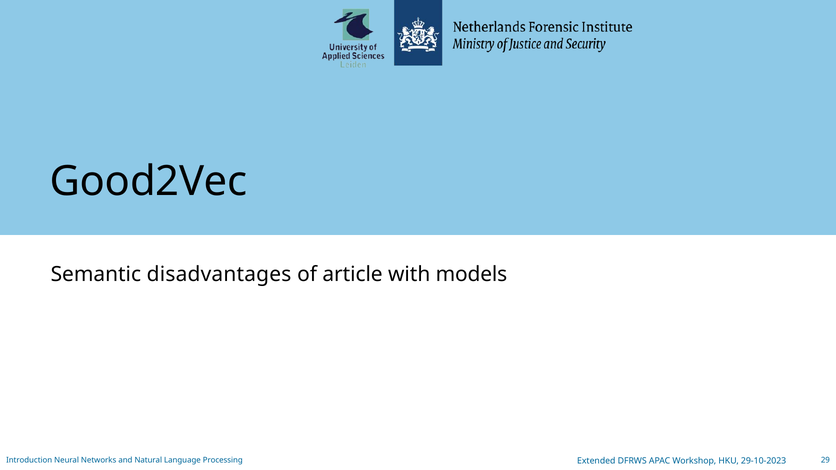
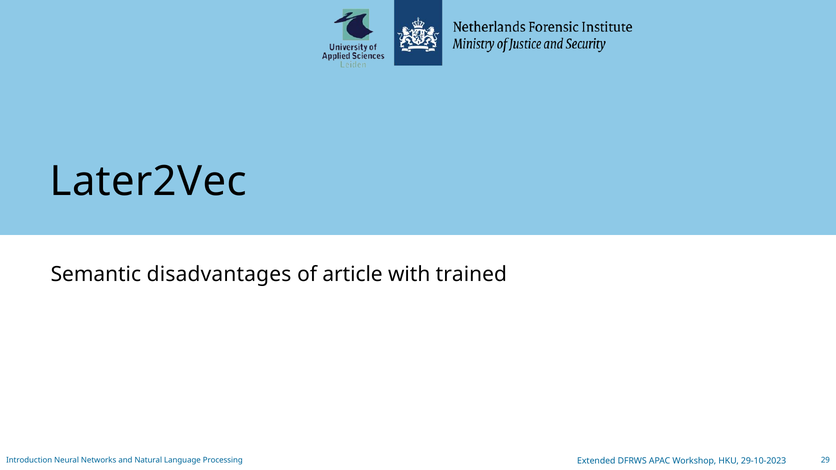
Good2Vec: Good2Vec -> Later2Vec (148, 182)
models: models -> trained (471, 274)
